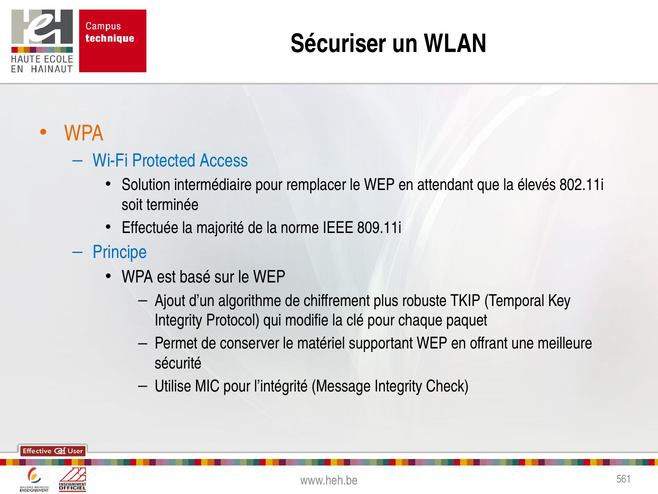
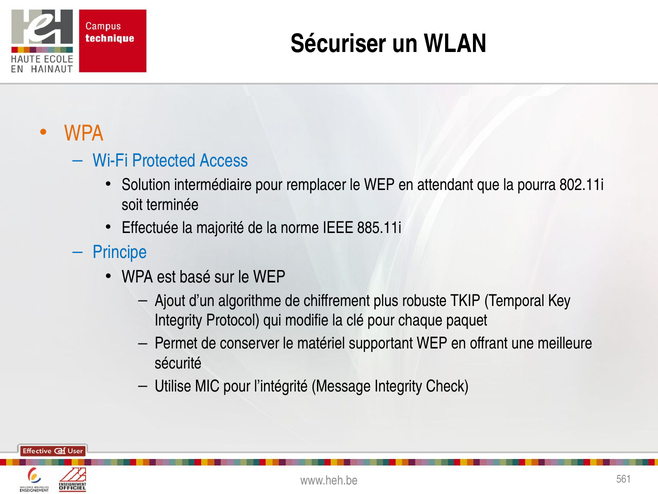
élevés: élevés -> pourra (537, 185)
809.11i: 809.11i -> 885.11i (379, 227)
